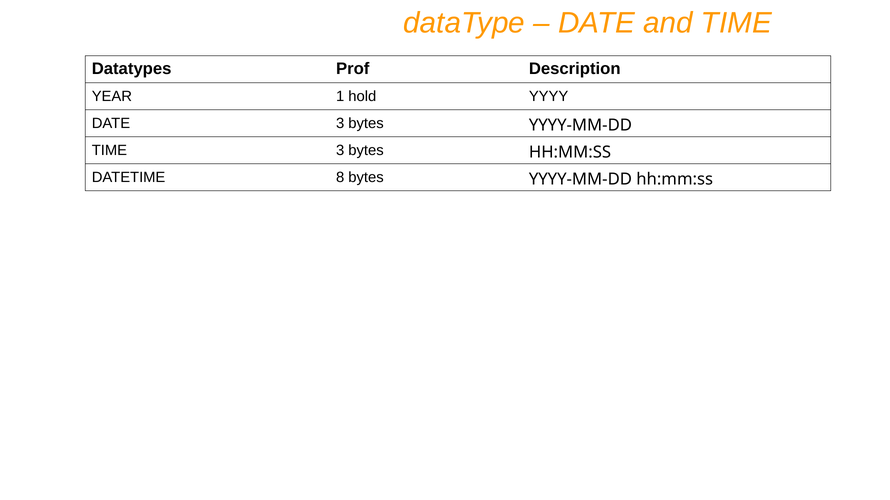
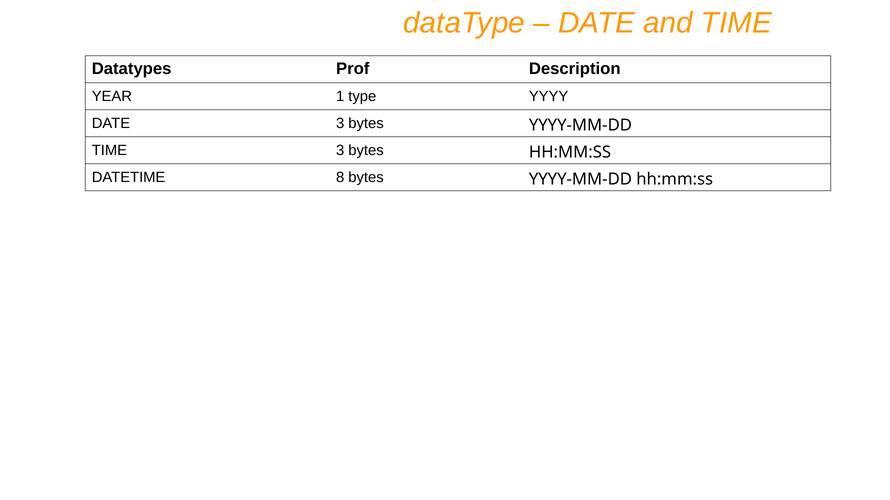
hold: hold -> type (362, 97)
